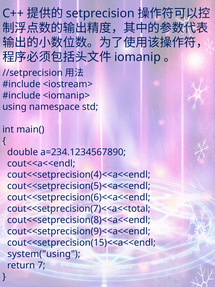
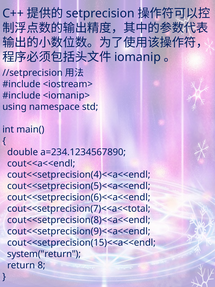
system("using: system("using -> system("return (44, 254)
7: 7 -> 8 (42, 265)
